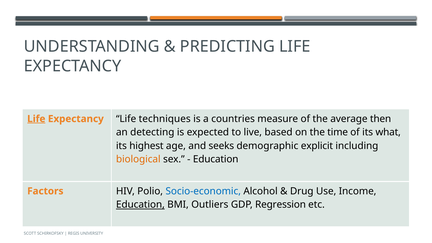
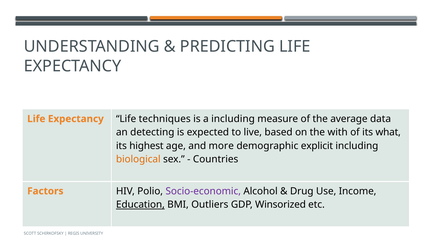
Life underline: present -> none (36, 119)
a countries: countries -> including (233, 119)
then: then -> data (381, 119)
time: time -> with (338, 132)
seeks: seeks -> more (221, 146)
Education: Education -> Countries (216, 159)
Socio-economic colour: blue -> purple (203, 191)
Regression: Regression -> Winsorized (281, 205)
